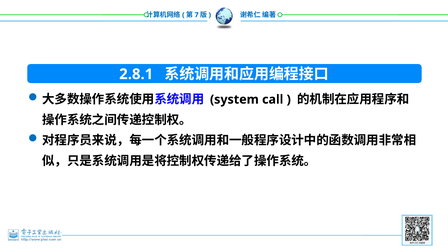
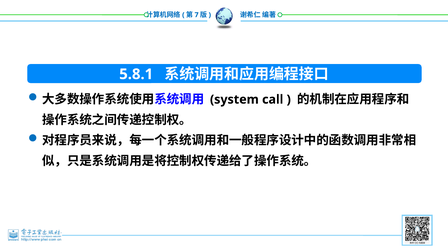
2.8.1: 2.8.1 -> 5.8.1 (136, 74)
